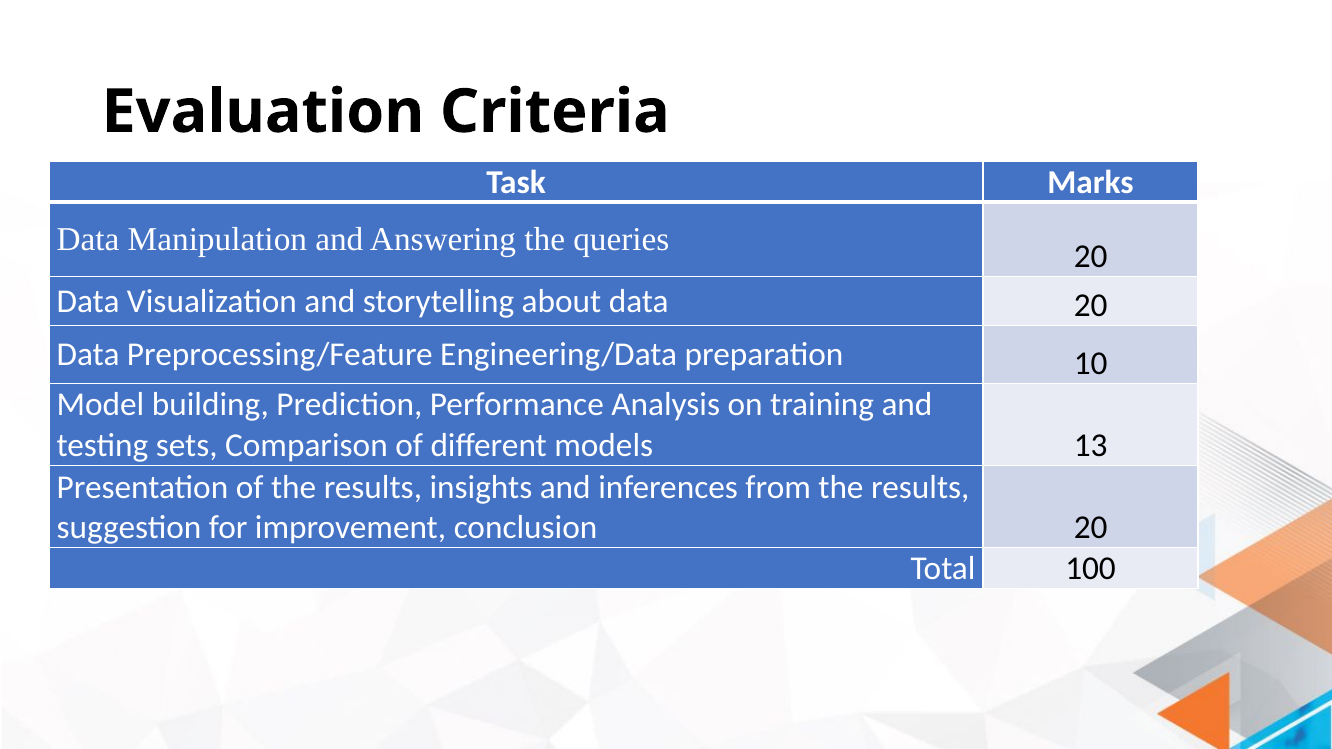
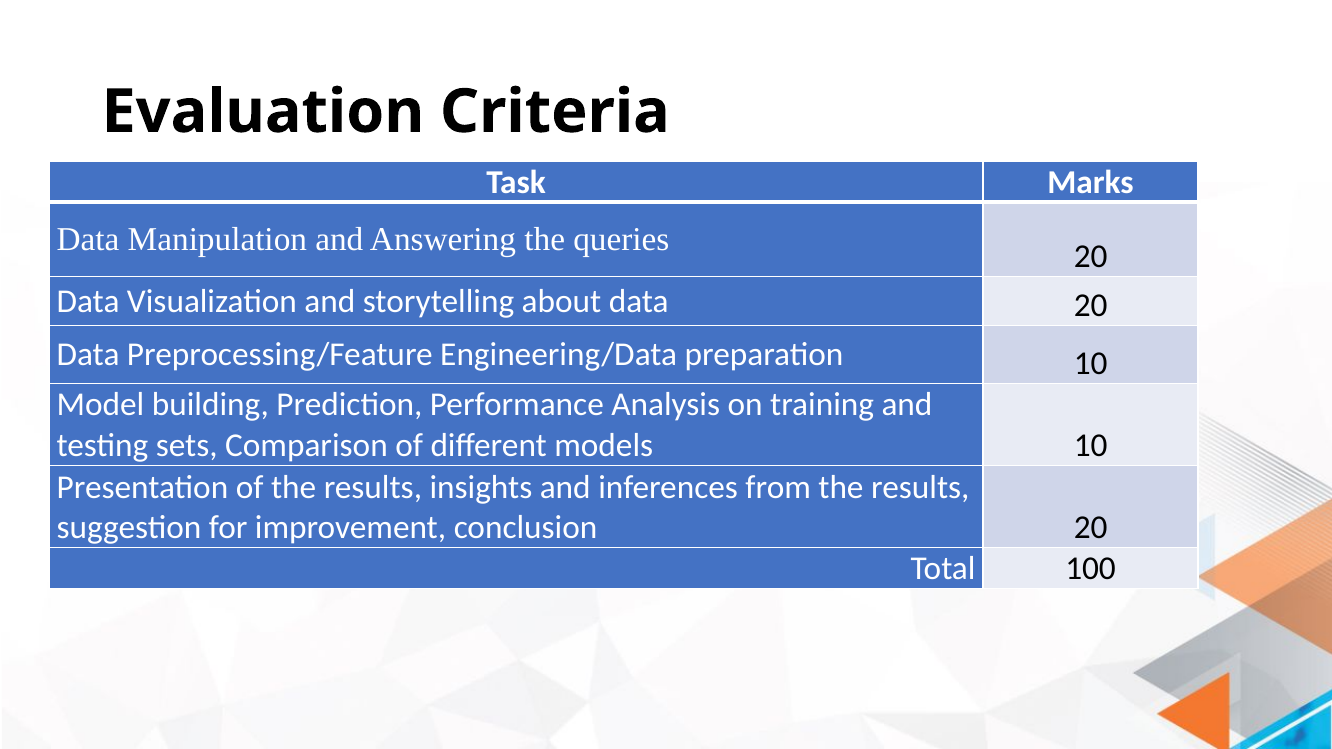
models 13: 13 -> 10 (1091, 446)
